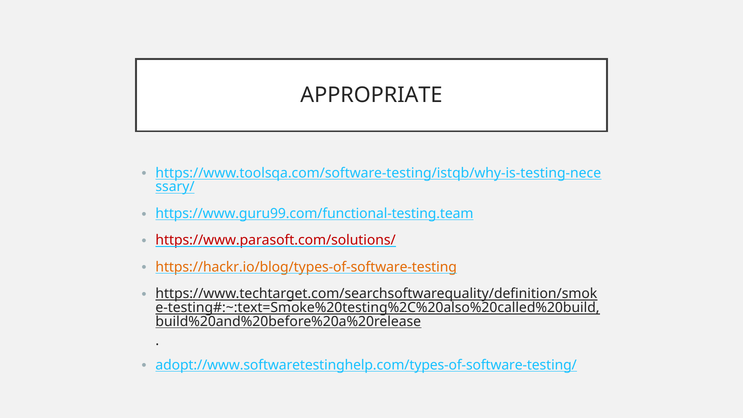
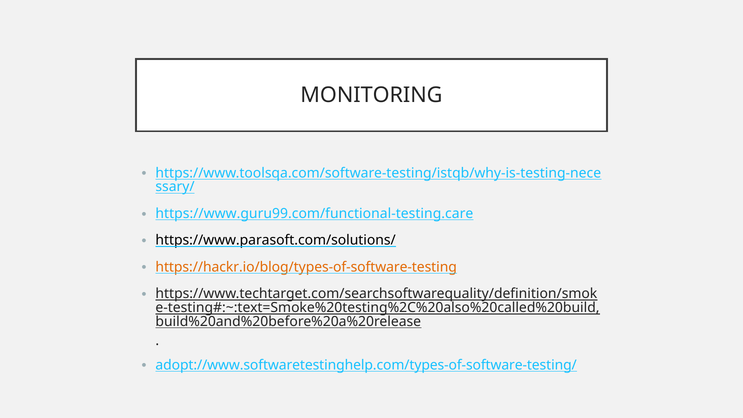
APPROPRIATE: APPROPRIATE -> MONITORING (371, 95)
https://www.guru99.com/functional-testing.team: https://www.guru99.com/functional-testing.team -> https://www.guru99.com/functional-testing.care (314, 214)
https://www.parasoft.com/solutions/ colour: red -> black (276, 240)
